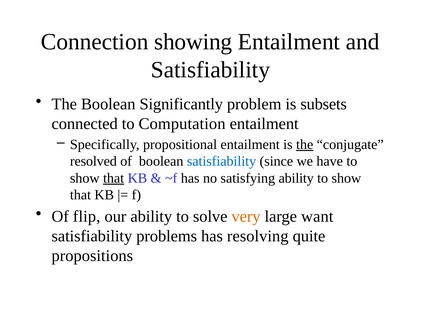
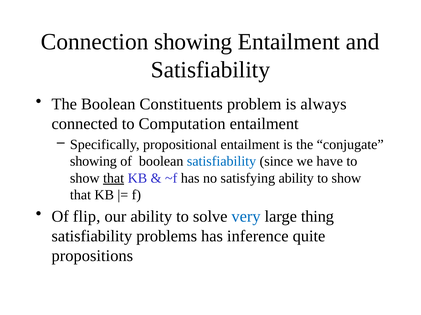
Significantly: Significantly -> Constituents (181, 104)
subsets: subsets -> always (323, 104)
the underline: present -> none (305, 145)
resolved: resolved -> showing (93, 162)
very colour: orange -> blue (246, 217)
want: want -> thing (317, 217)
resolving: resolving -> inference (258, 237)
